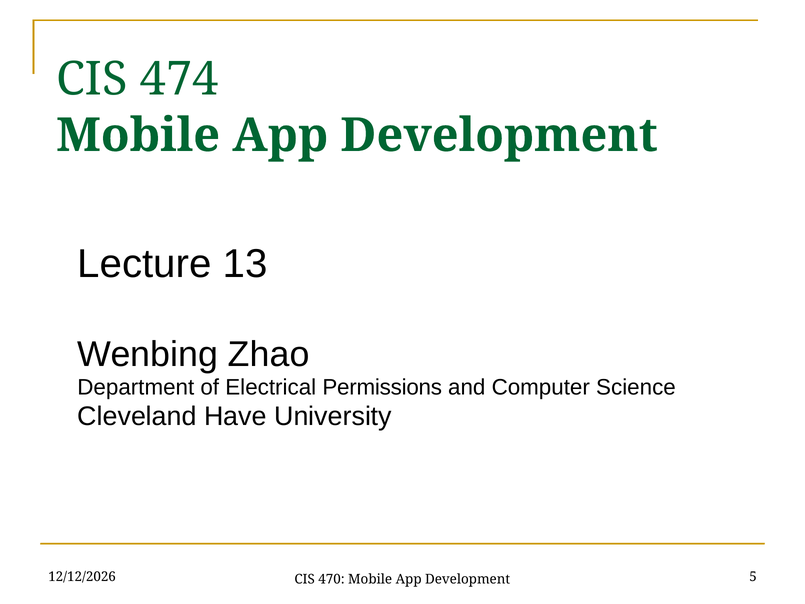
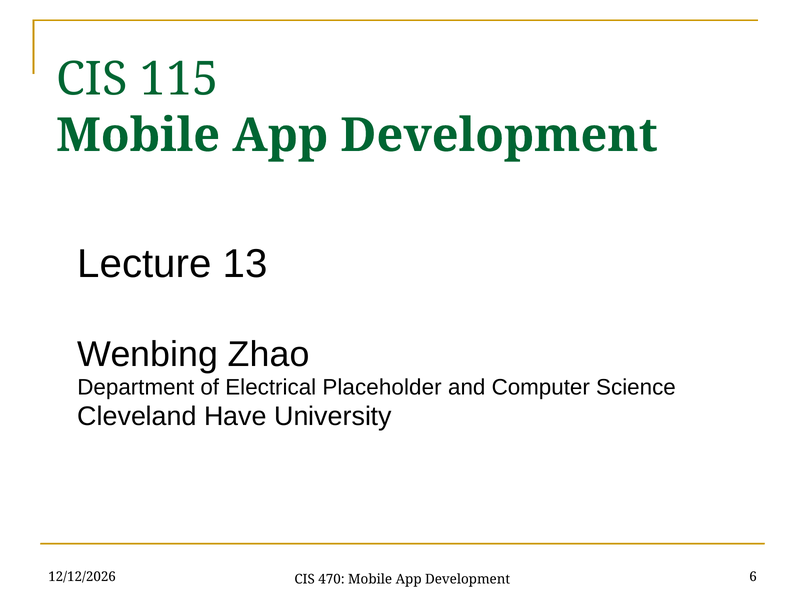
474: 474 -> 115 (179, 79)
Permissions: Permissions -> Placeholder (382, 387)
5: 5 -> 6 (753, 577)
